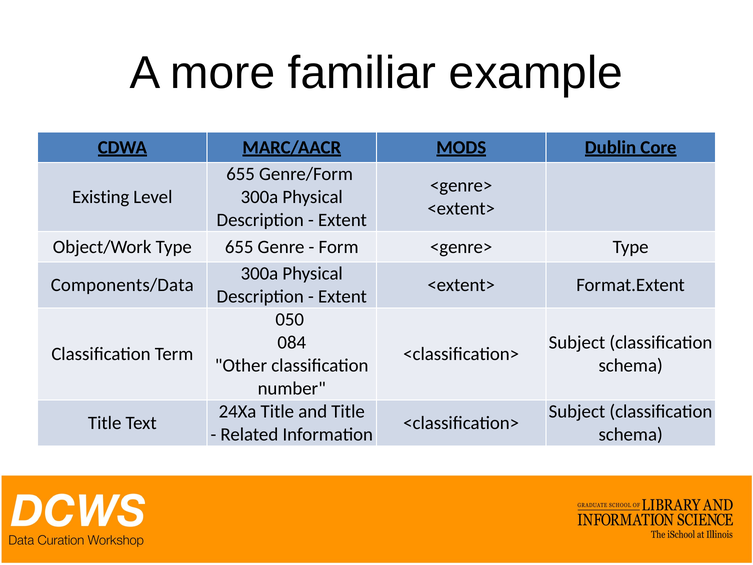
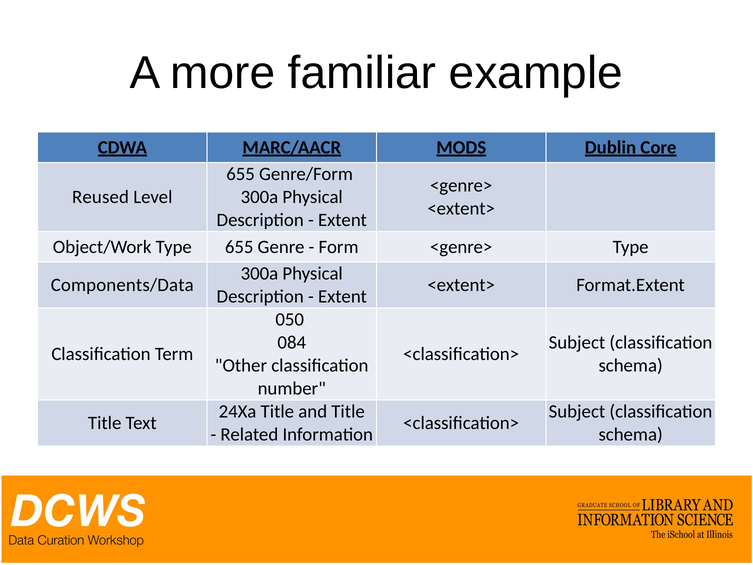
Existing: Existing -> Reused (101, 197)
